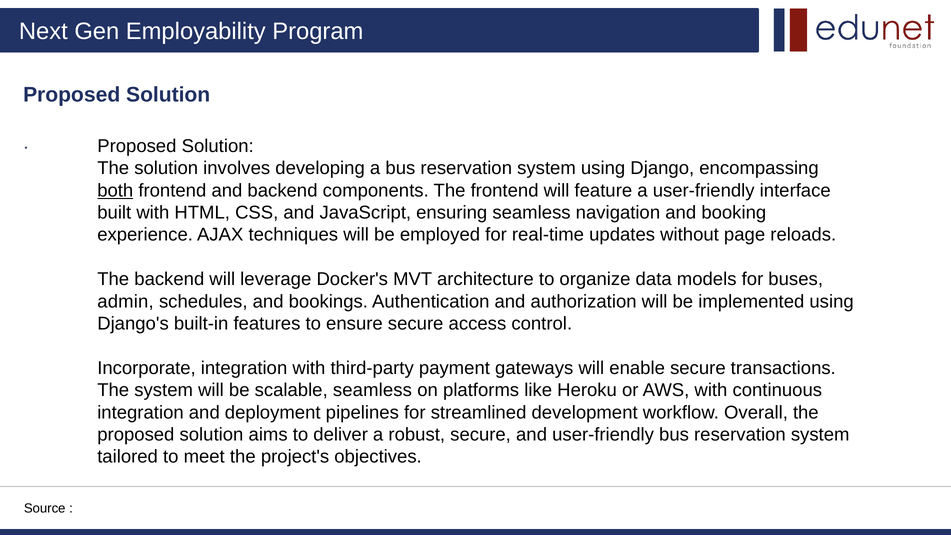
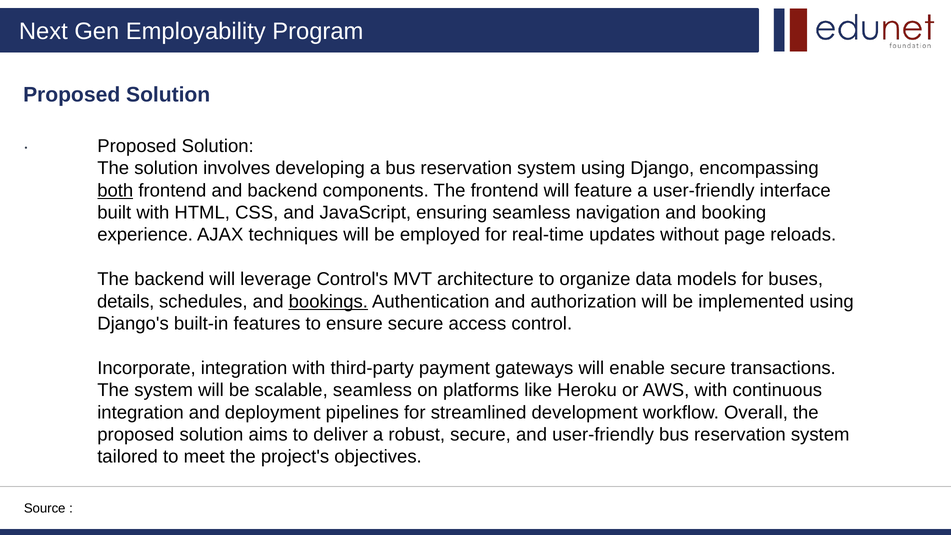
Docker's: Docker's -> Control's (352, 279)
admin: admin -> details (126, 301)
bookings underline: none -> present (328, 301)
